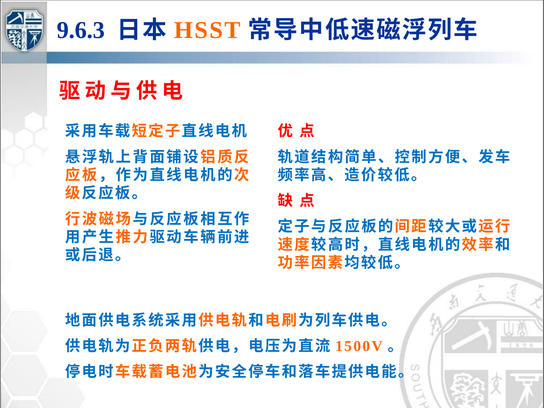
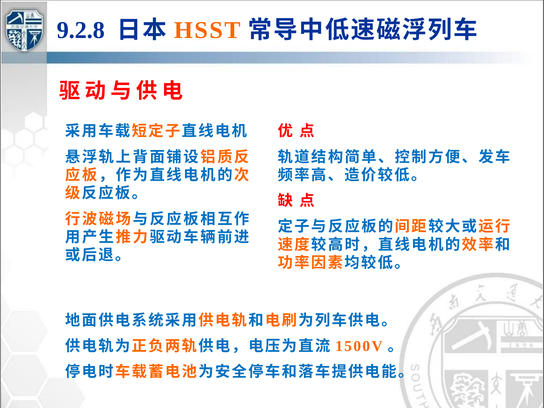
9.6.3: 9.6.3 -> 9.2.8 (81, 30)
